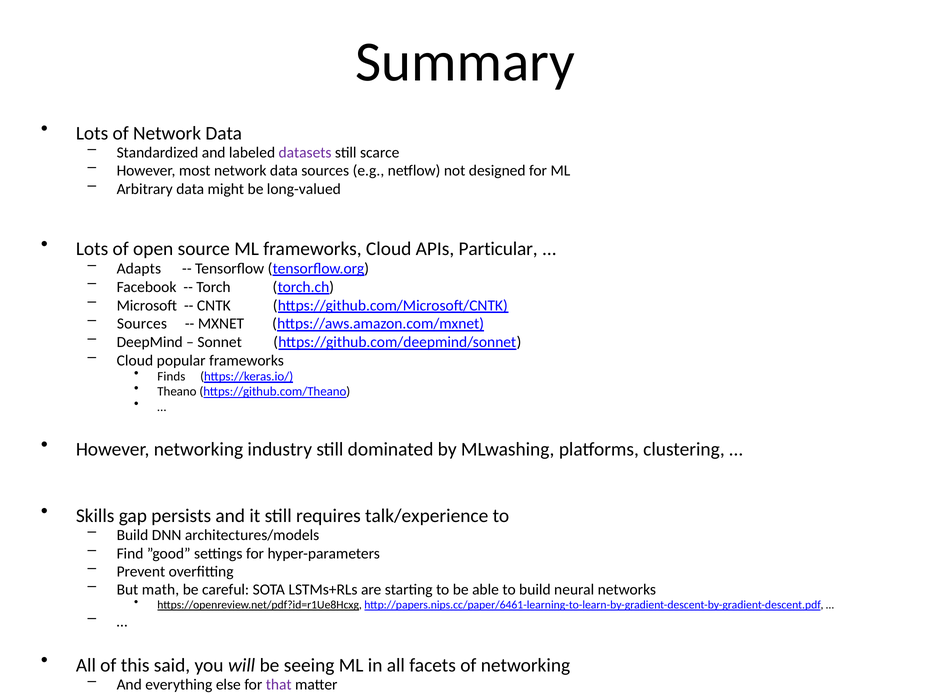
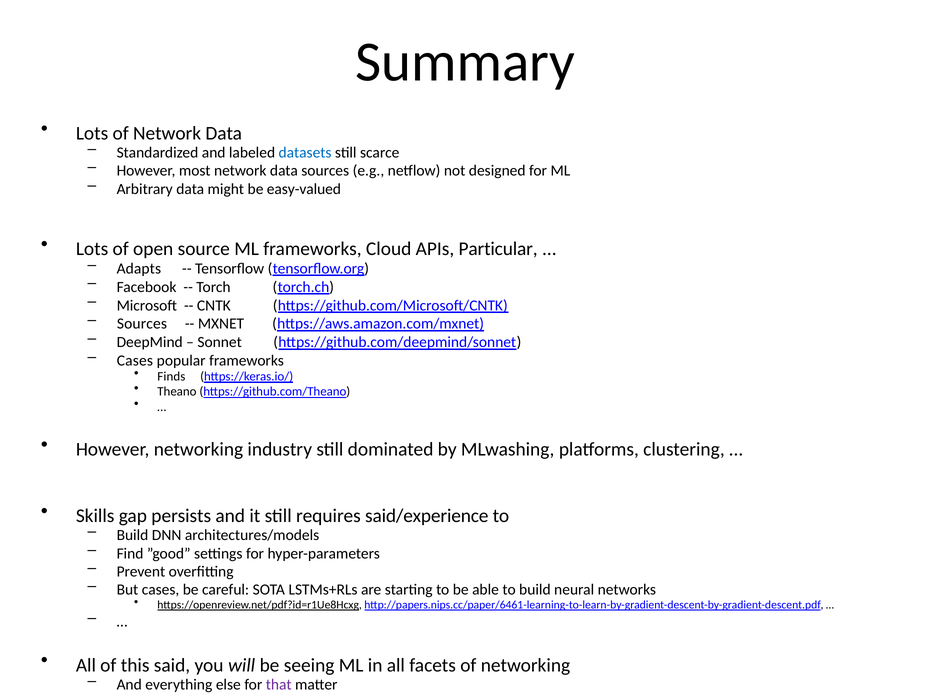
datasets colour: purple -> blue (305, 153)
long-valued: long-valued -> easy-valued (304, 189)
Cloud: Cloud -> Cases (135, 361)
talk/experience: talk/experience -> said/experience (427, 516)
But math: math -> cases (161, 590)
